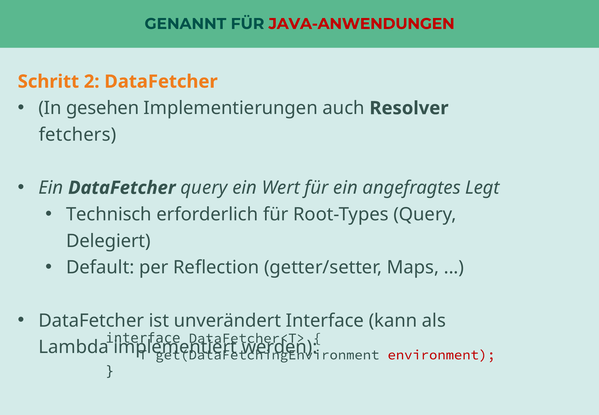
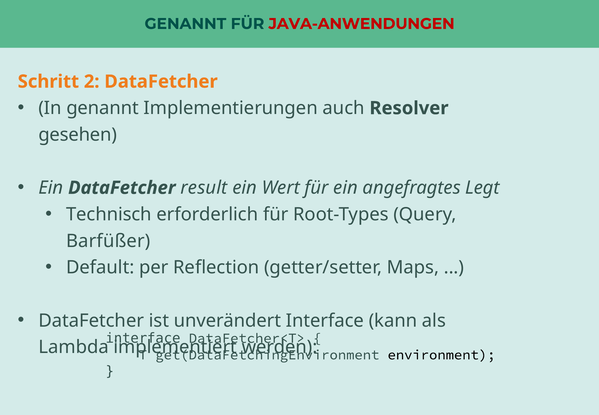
In gesehen: gesehen -> genannt (103, 108)
fetchers: fetchers -> gesehen (78, 135)
DataFetcher query: query -> result (204, 188)
Delegiert: Delegiert -> Barfüßer (108, 241)
environment colour: red -> black (441, 355)
